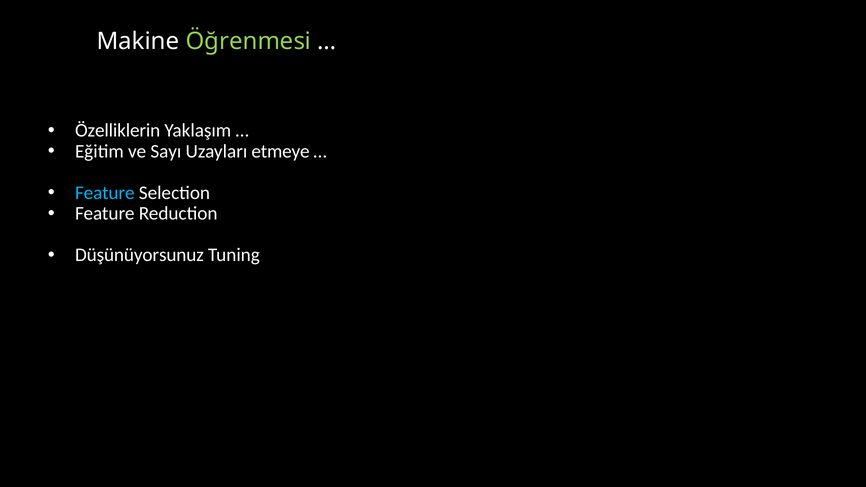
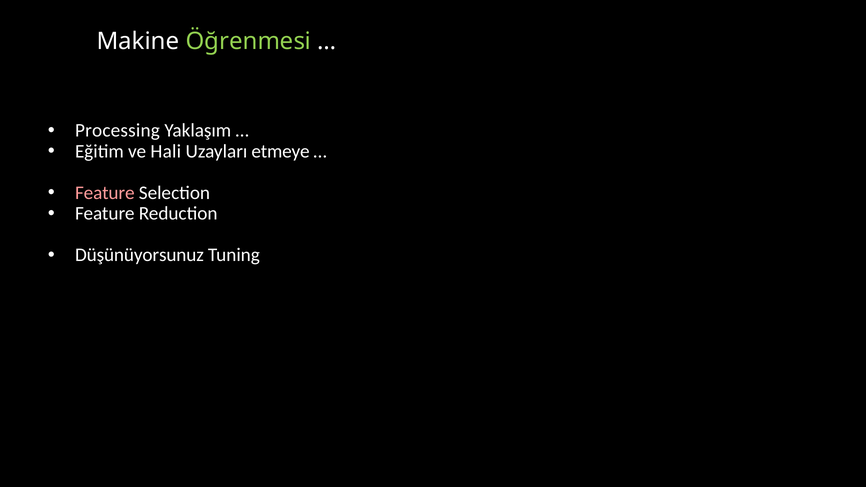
Özelliklerin: Özelliklerin -> Processing (117, 131)
Sayı: Sayı -> Hali (166, 151)
Feature colour: light blue -> pink (105, 193)
